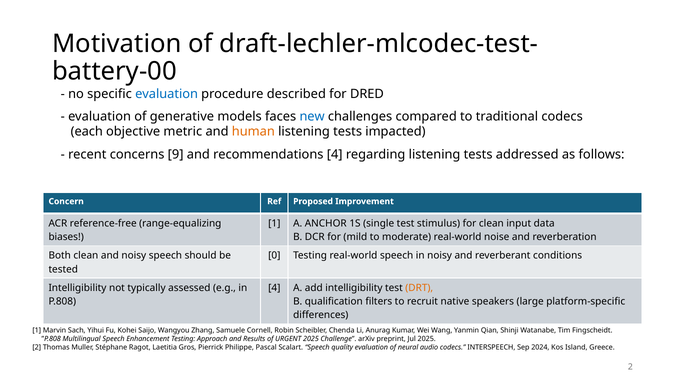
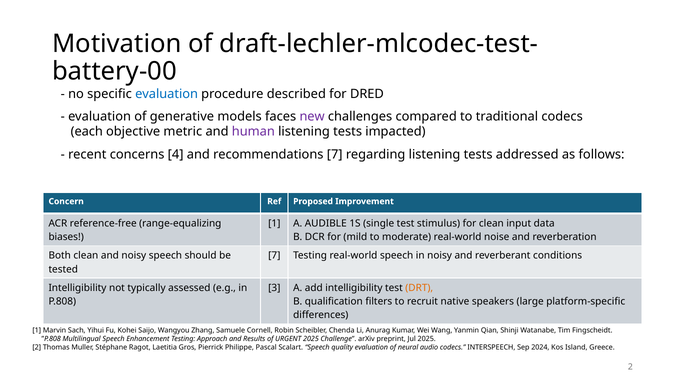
new colour: blue -> purple (312, 116)
human colour: orange -> purple (253, 132)
9: 9 -> 4 (176, 154)
recommendations 4: 4 -> 7 (335, 154)
ANCHOR: ANCHOR -> AUDIBLE (326, 223)
0: 0 -> 7 (274, 256)
4: 4 -> 3 (274, 288)
